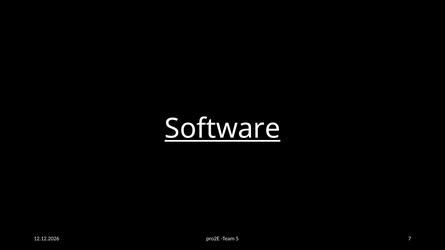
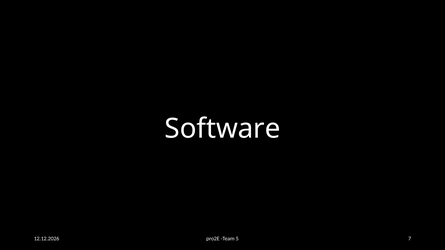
Software underline: present -> none (223, 129)
